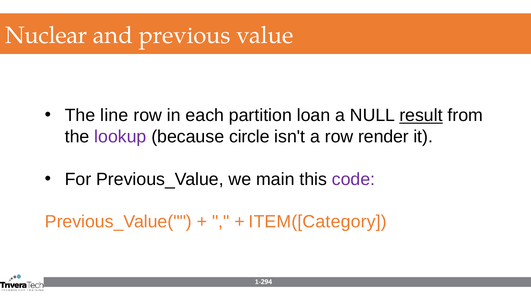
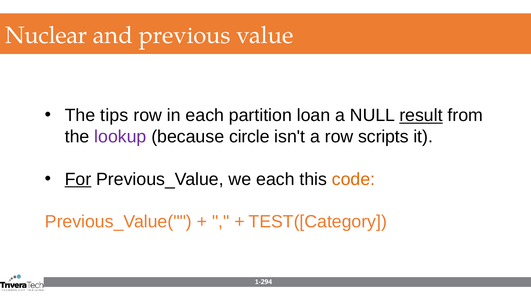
line: line -> tips (114, 115)
render: render -> scripts (383, 137)
For underline: none -> present (78, 179)
we main: main -> each (275, 179)
code colour: purple -> orange (354, 179)
ITEM([Category: ITEM([Category -> TEST([Category (318, 222)
